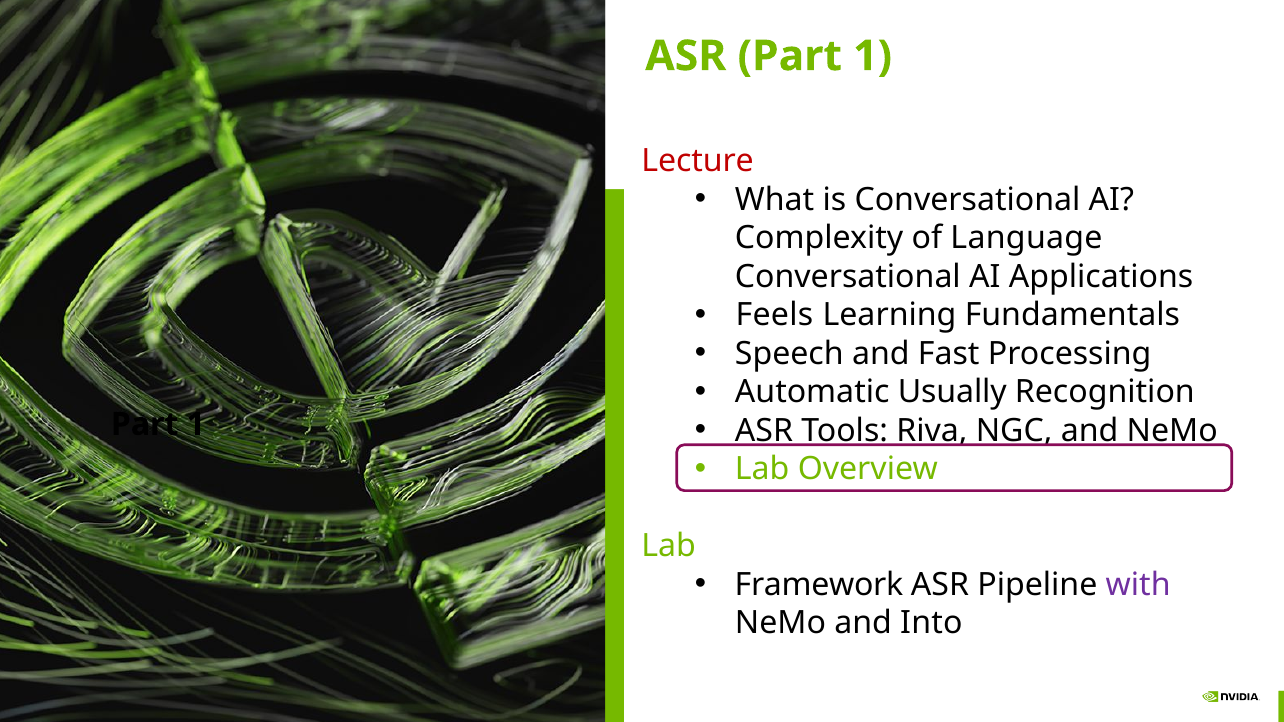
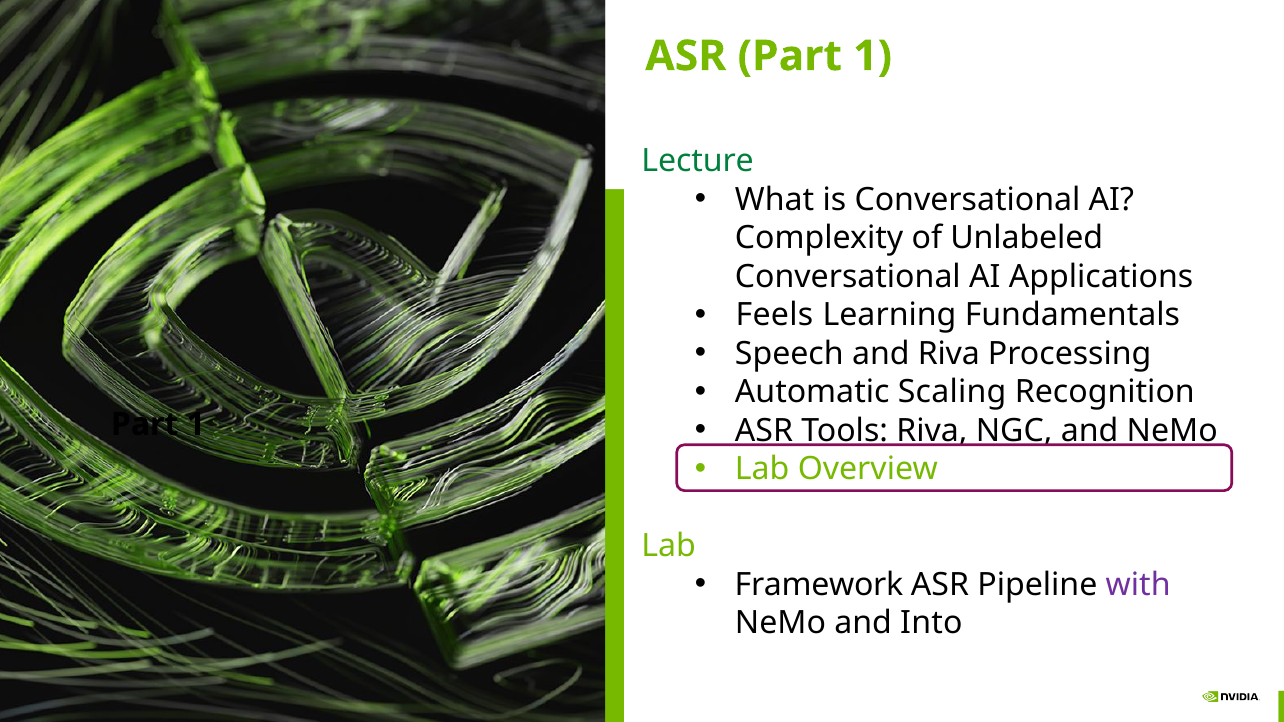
Lecture colour: red -> green (698, 161)
Language: Language -> Unlabeled (1027, 238)
and Fast: Fast -> Riva (949, 354)
Usually: Usually -> Scaling (952, 392)
